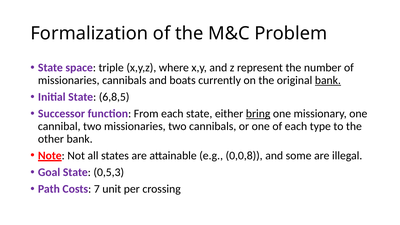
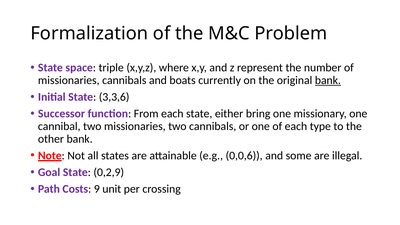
6,8,5: 6,8,5 -> 3,3,6 (114, 97)
bring underline: present -> none (258, 114)
0,0,8: 0,0,8 -> 0,0,6 (244, 156)
0,5,3: 0,5,3 -> 0,2,9 (109, 172)
7: 7 -> 9 (97, 189)
